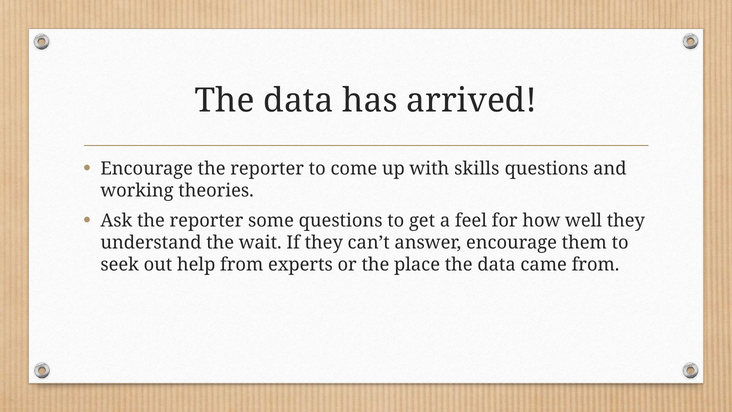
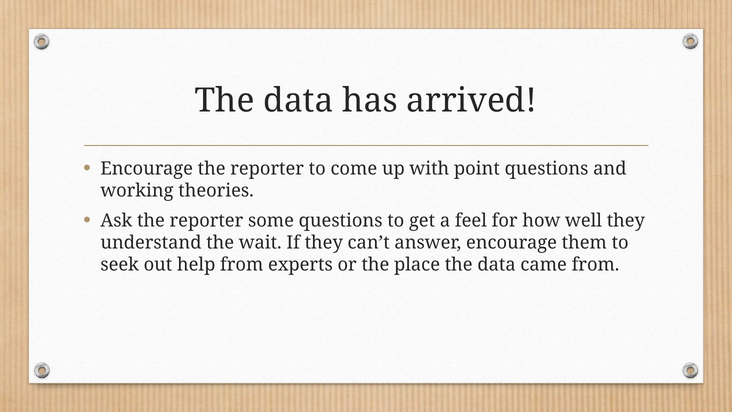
skills: skills -> point (477, 169)
